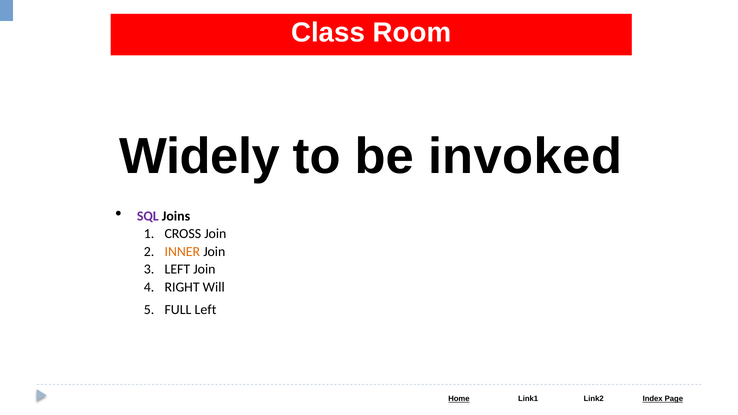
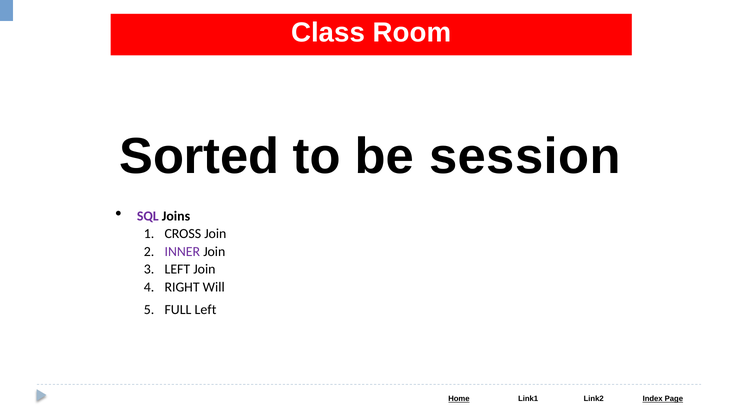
Widely: Widely -> Sorted (199, 157)
invoked: invoked -> session (525, 157)
INNER colour: orange -> purple (182, 252)
